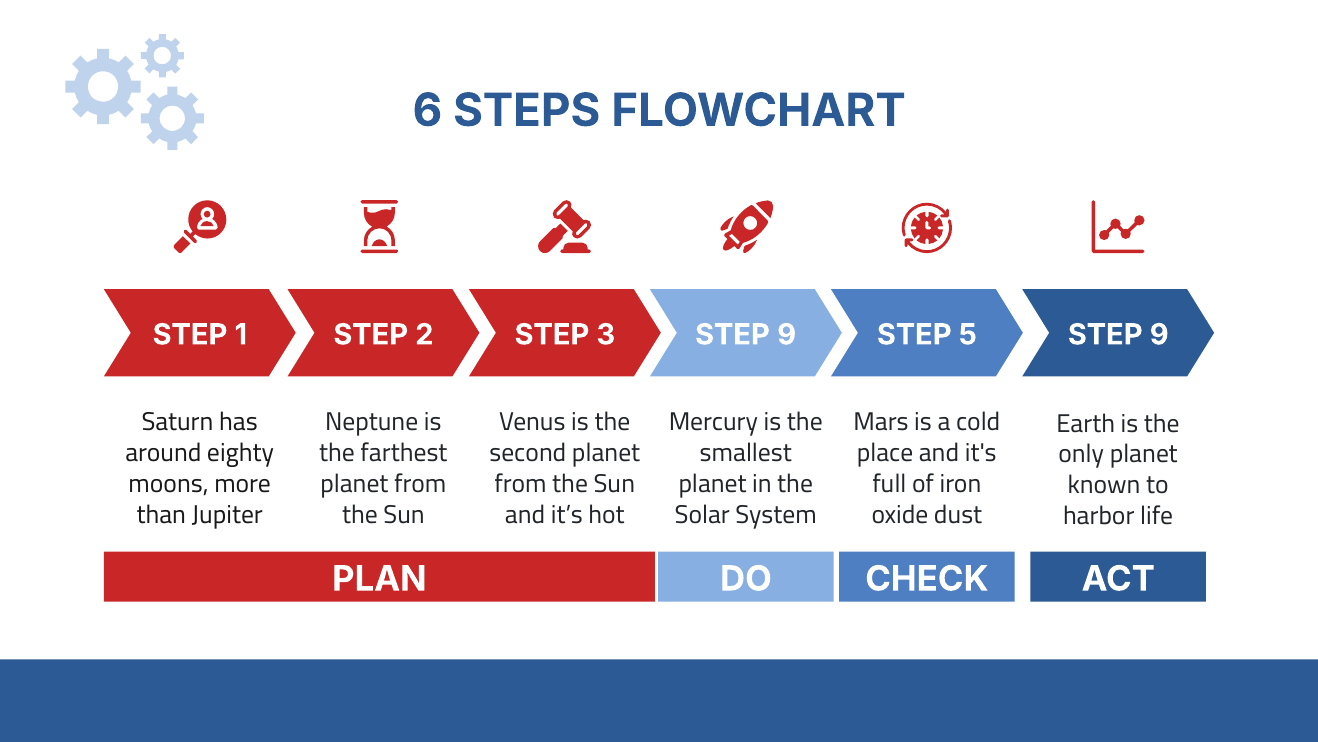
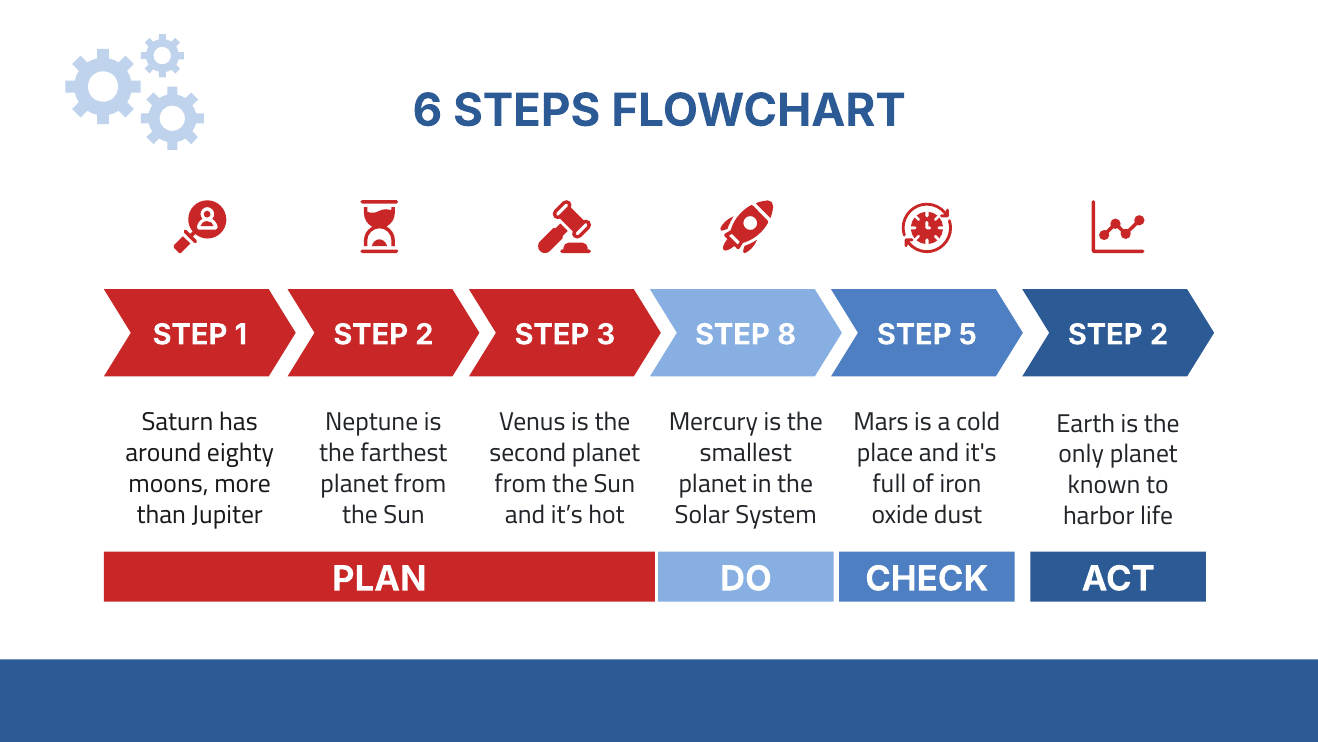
3 STEP 9: 9 -> 8 (787, 335)
5 STEP 9: 9 -> 2 (1159, 335)
